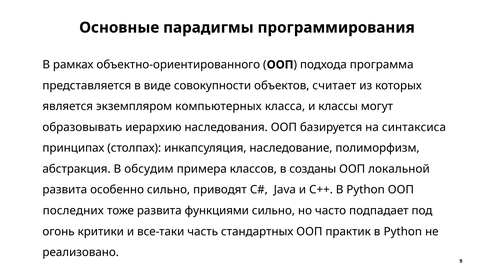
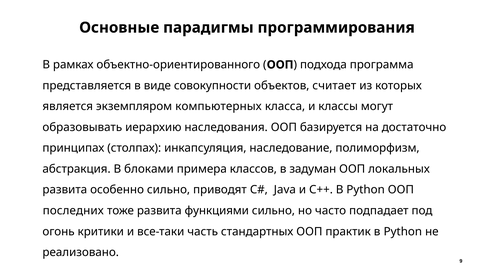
синтаксиса: синтаксиса -> достаточно (414, 127)
обсудим: обсудим -> блоками (149, 169)
созданы: созданы -> задуман (313, 169)
локальной: локальной -> локальных (399, 169)
